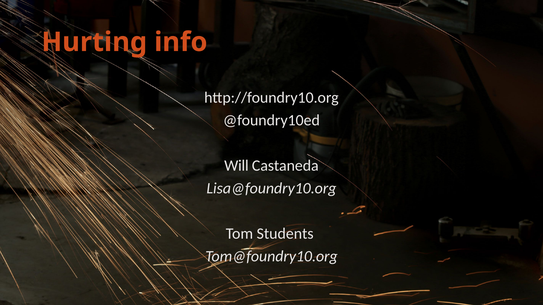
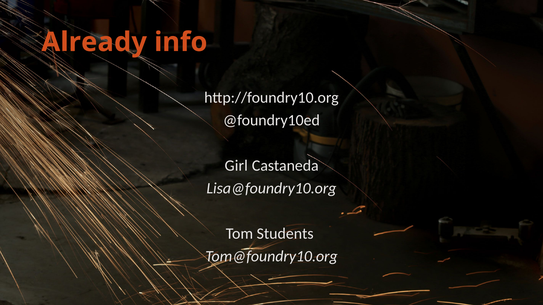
Hurting: Hurting -> Already (94, 42)
Will: Will -> Girl (236, 166)
